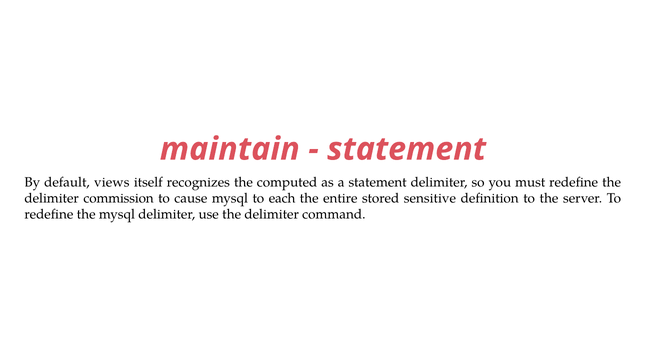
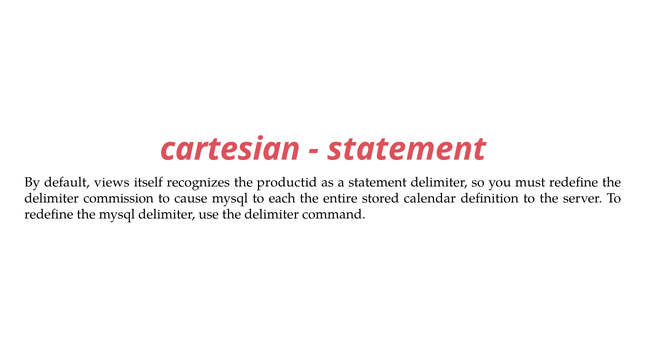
maintain: maintain -> cartesian (230, 149)
computed: computed -> productid (287, 182)
sensitive: sensitive -> calendar (430, 198)
